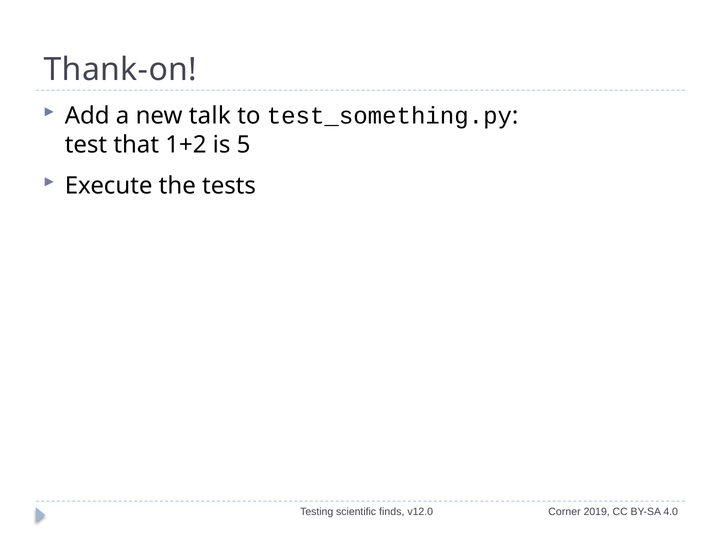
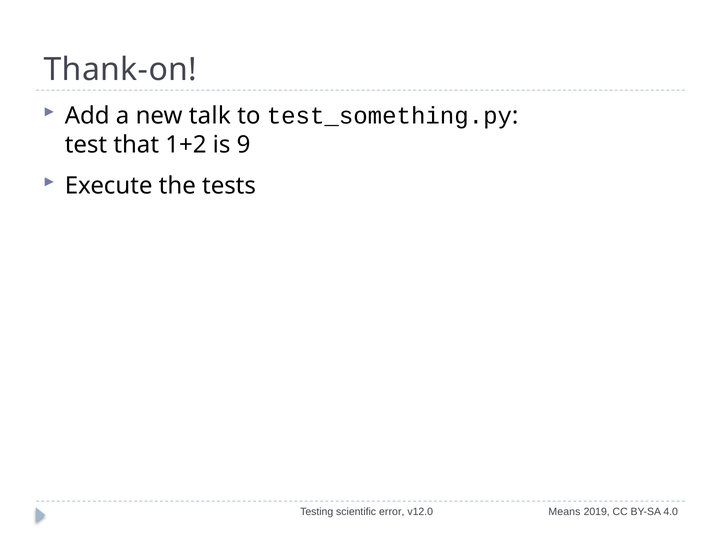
5: 5 -> 9 (244, 145)
finds: finds -> error (392, 512)
Corner: Corner -> Means (564, 512)
